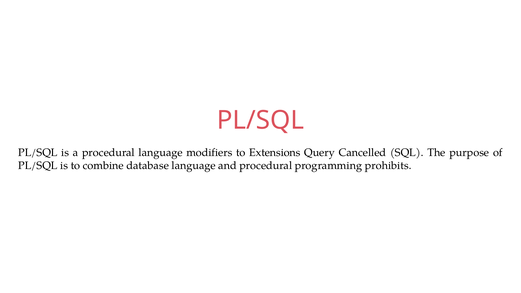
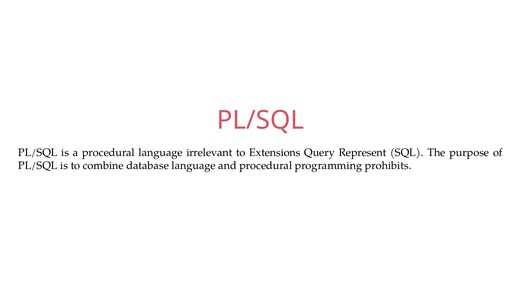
modifiers: modifiers -> irrelevant (209, 152)
Cancelled: Cancelled -> Represent (363, 152)
